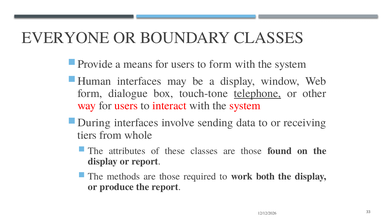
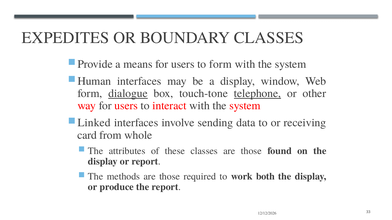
EVERYONE: EVERYONE -> EXPEDITES (65, 38)
dialogue underline: none -> present (128, 94)
During: During -> Linked (94, 123)
tiers: tiers -> card (87, 135)
